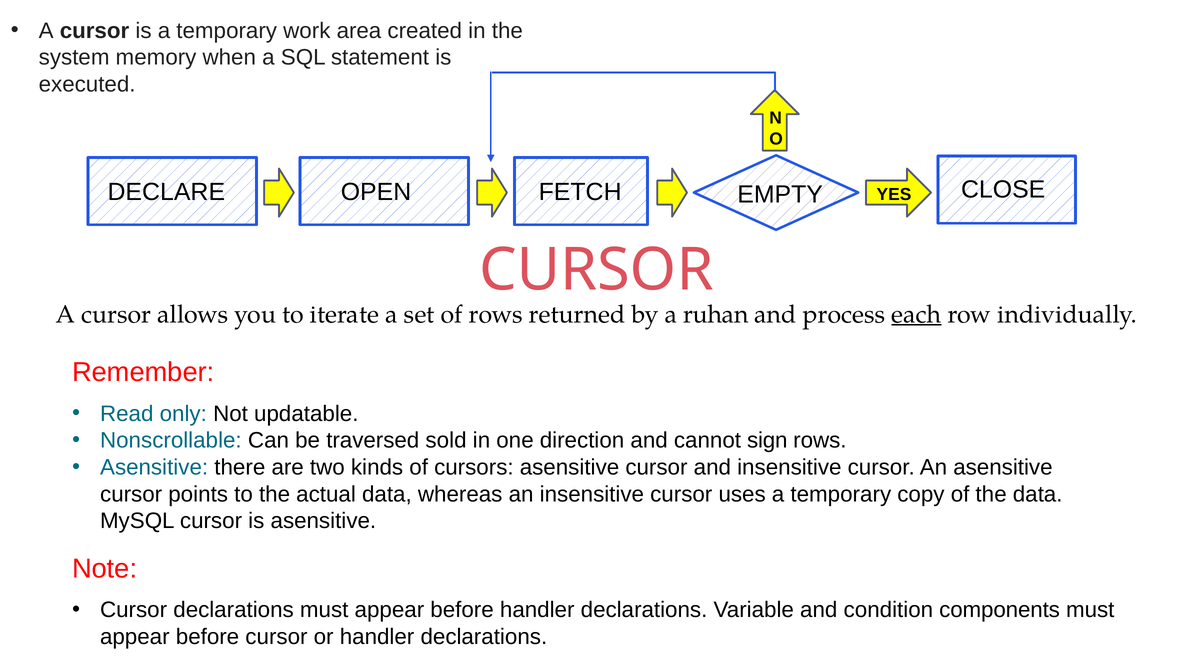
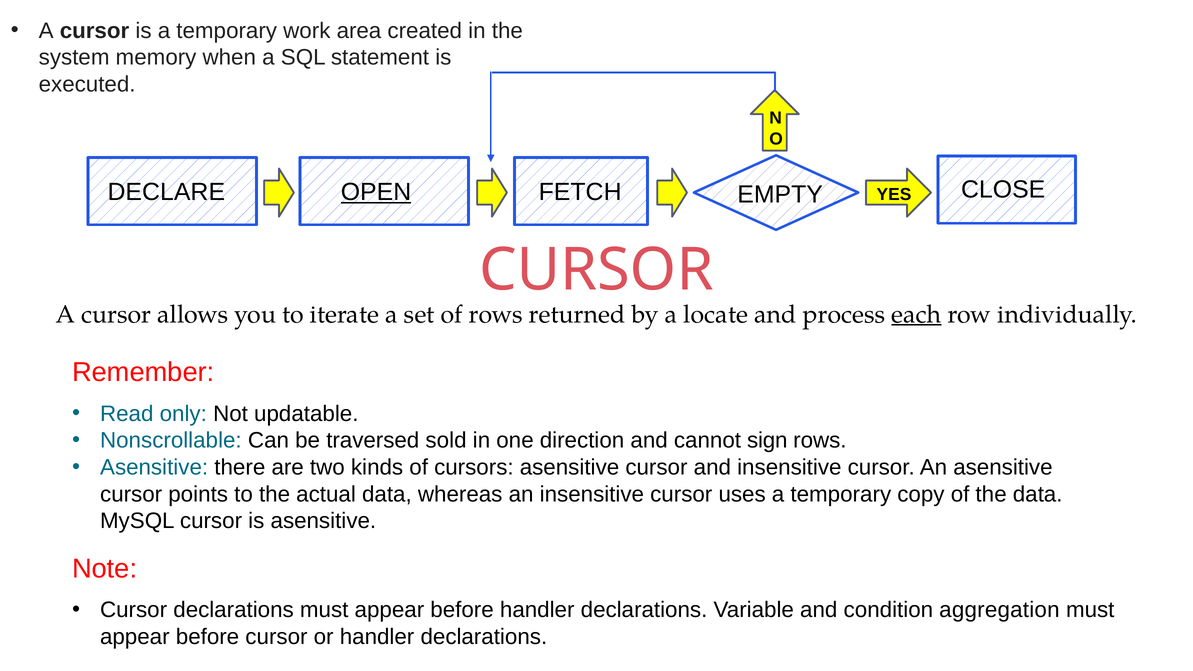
OPEN underline: none -> present (376, 192)
ruhan: ruhan -> locate (716, 314)
components: components -> aggregation (999, 610)
